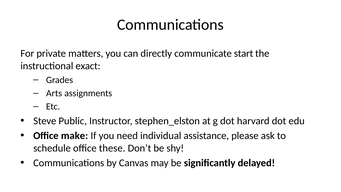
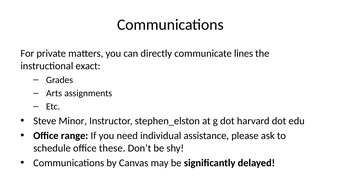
start: start -> lines (244, 53)
Public: Public -> Minor (73, 121)
make: make -> range (75, 136)
